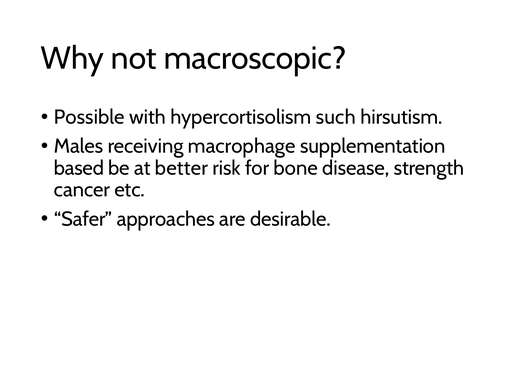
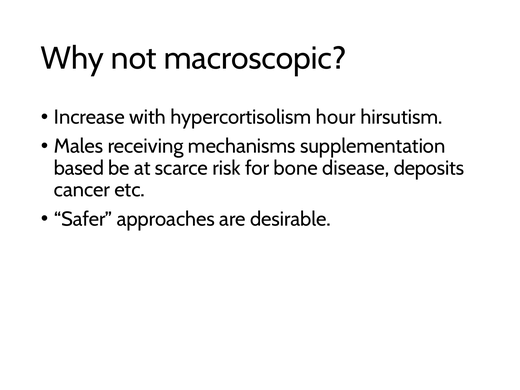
Possible: Possible -> Increase (89, 117)
such: such -> hour (336, 117)
macrophage: macrophage -> mechanisms (242, 146)
better: better -> scarce (181, 168)
strength: strength -> deposits (429, 168)
